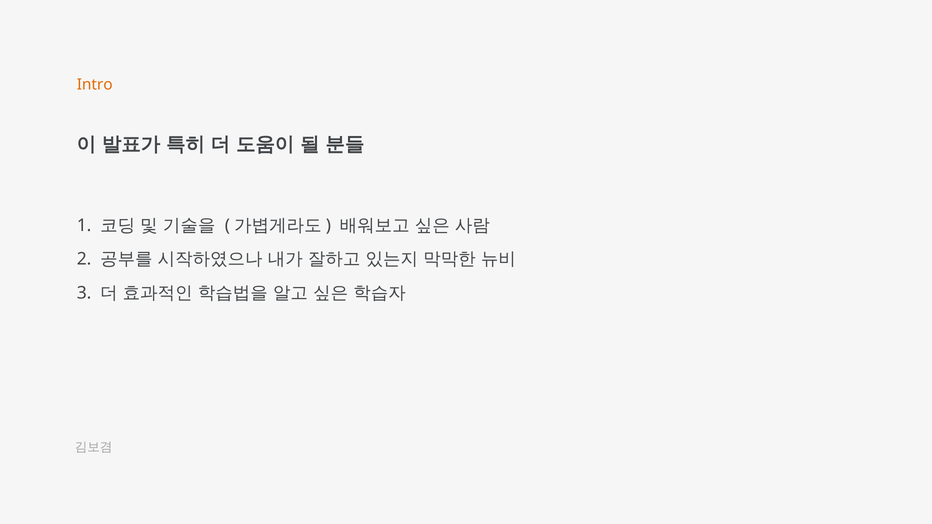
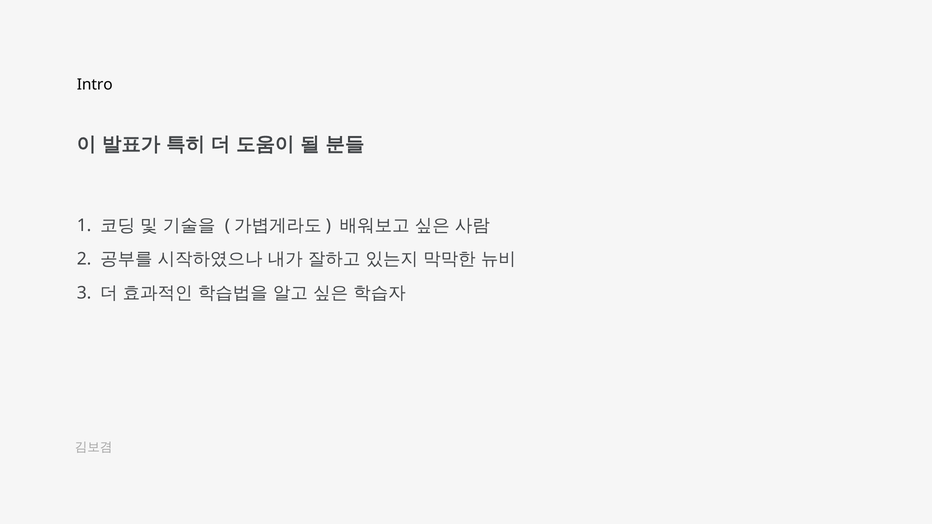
Intro colour: orange -> black (95, 84)
